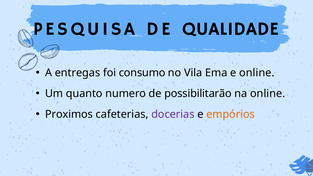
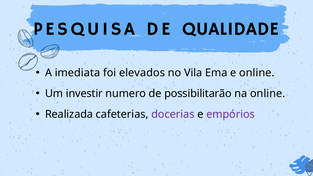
entregas: entregas -> imediata (77, 73)
consumo: consumo -> elevados (142, 73)
quanto: quanto -> investir (84, 94)
Proximos: Proximos -> Realizada (69, 114)
empórios colour: orange -> purple (231, 114)
